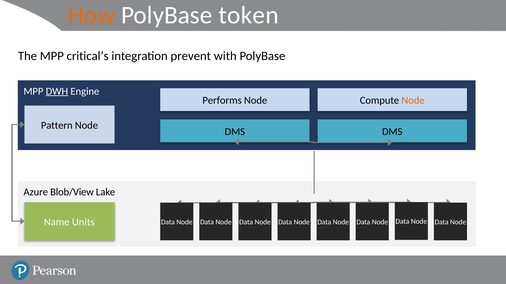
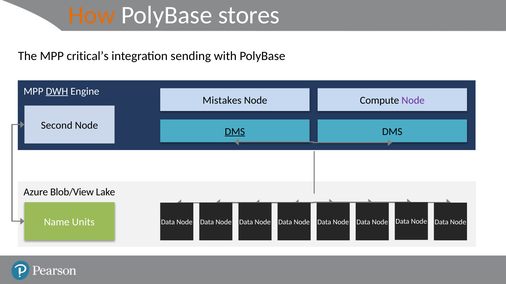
token: token -> stores (249, 15)
prevent: prevent -> sending (191, 56)
Performs: Performs -> Mistakes (222, 101)
Node colour: orange -> purple (413, 101)
Pattern: Pattern -> Second (57, 126)
DMS underline: none -> present (235, 132)
